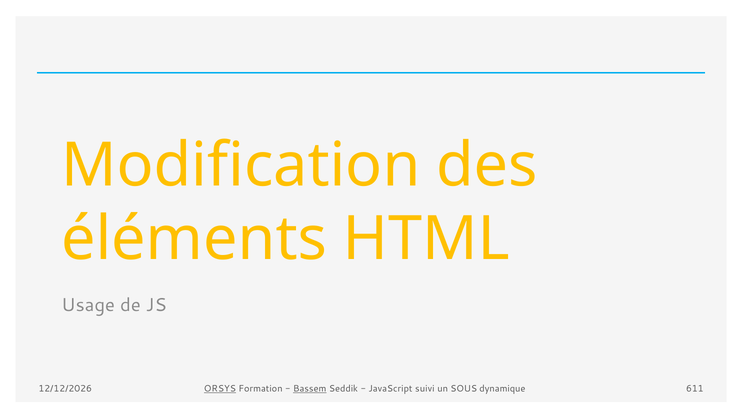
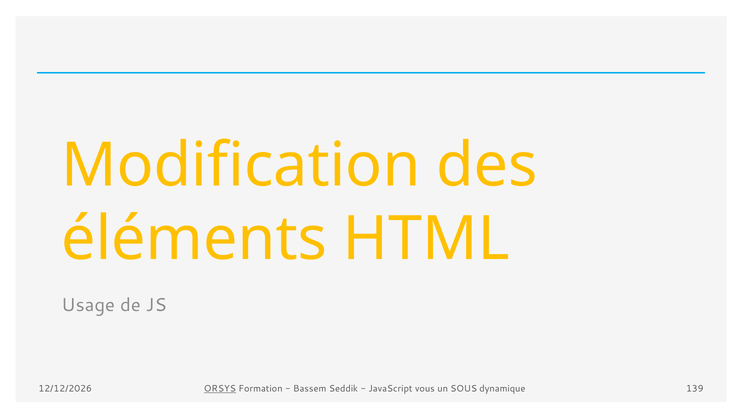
Bassem underline: present -> none (310, 388)
suivi: suivi -> vous (425, 388)
611: 611 -> 139 (695, 388)
